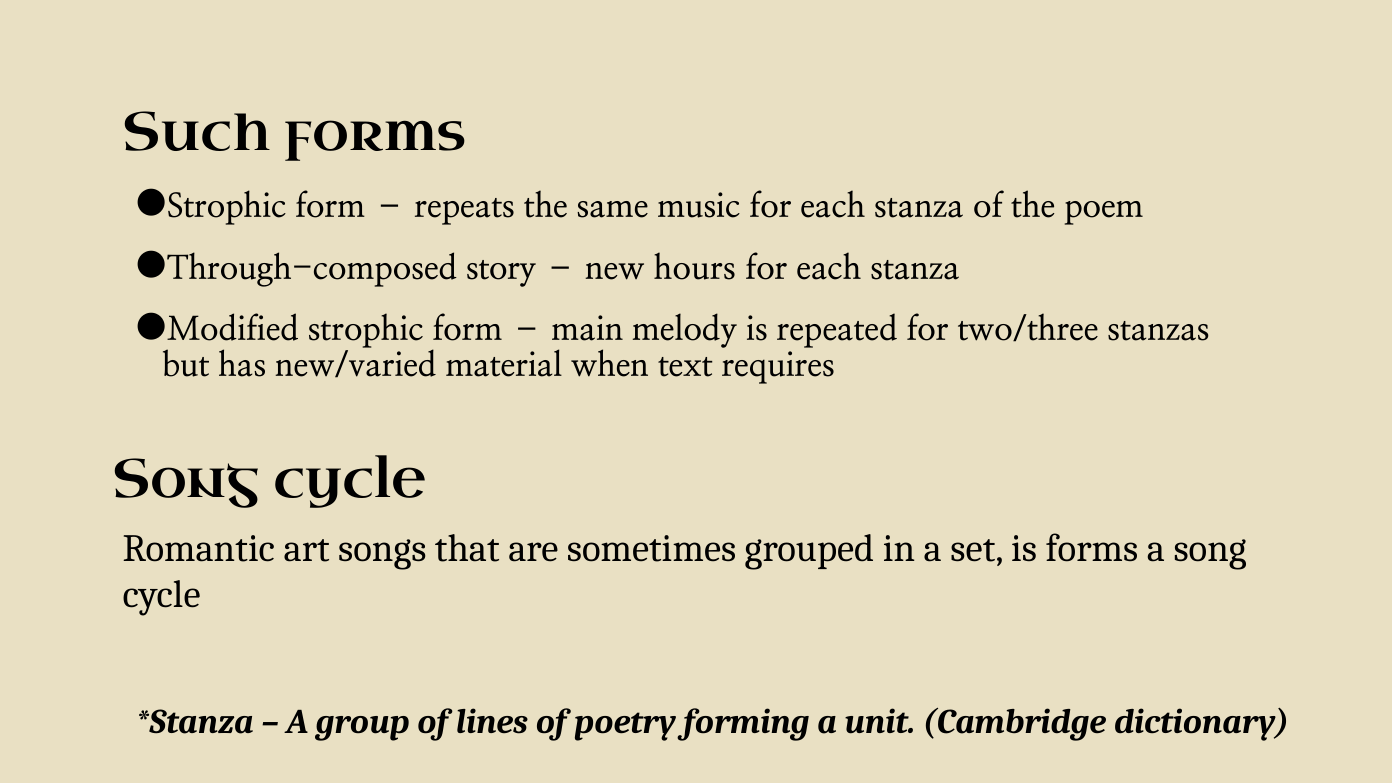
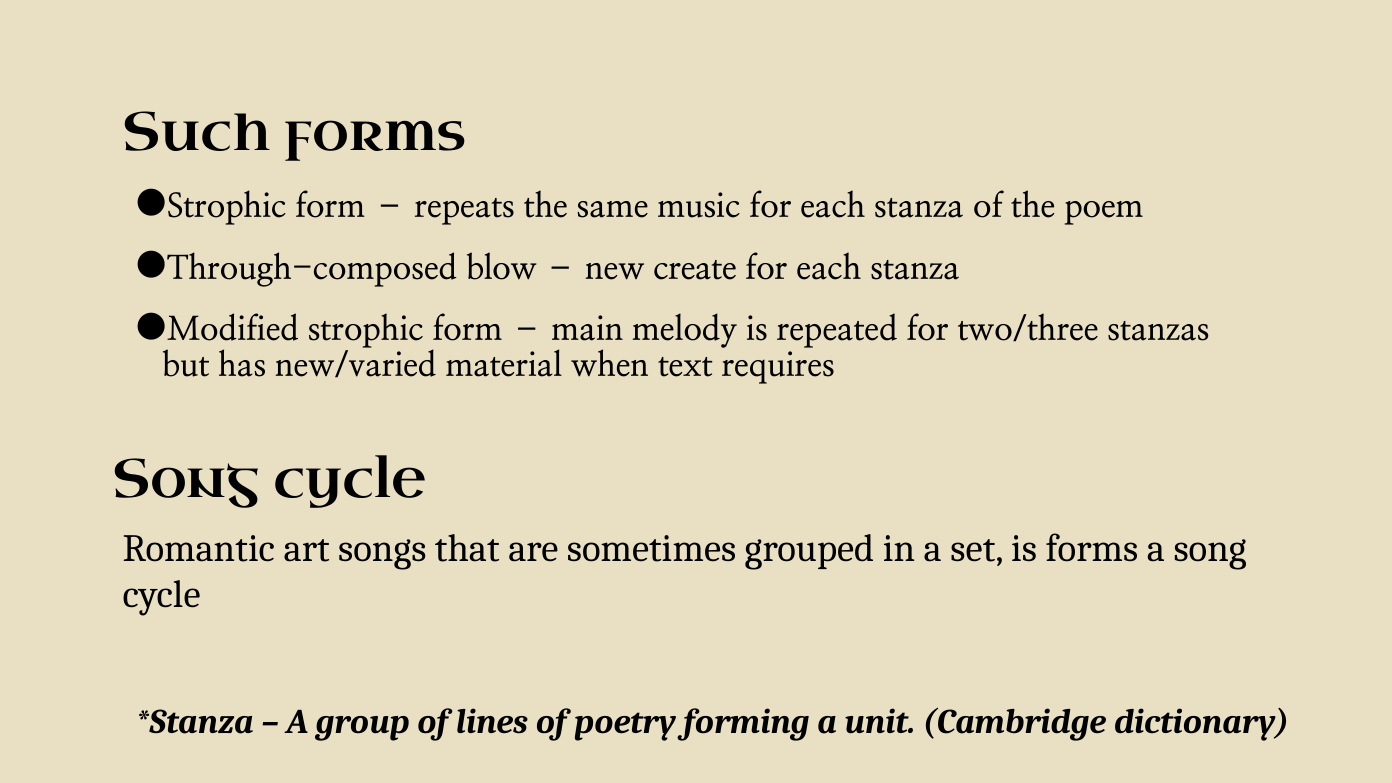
story: story -> blow (501, 268)
hours: hours -> create (695, 268)
